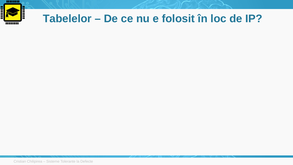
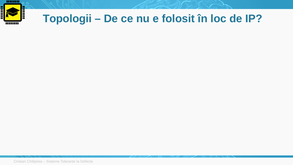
Tabelelor: Tabelelor -> Topologii (67, 19)
